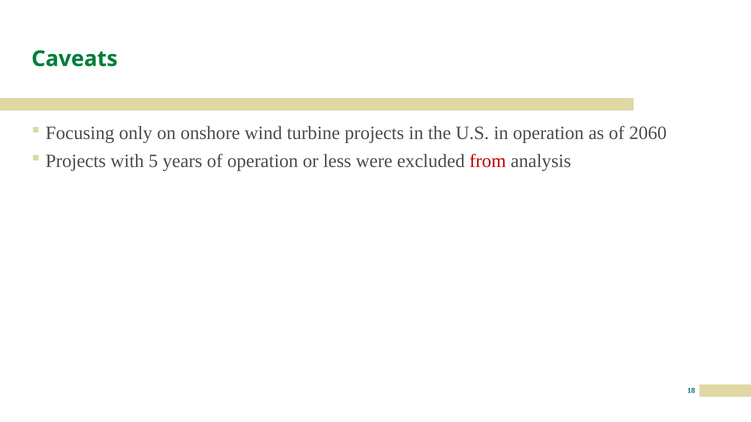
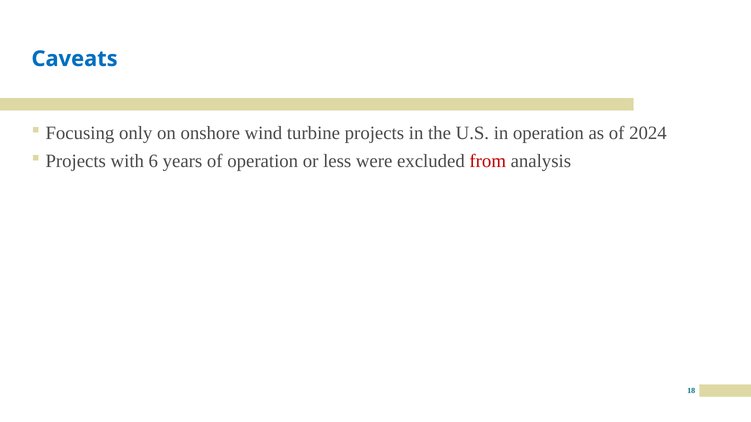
Caveats colour: green -> blue (75, 59)
2060: 2060 -> 2024 (648, 133)
5: 5 -> 6 (153, 161)
